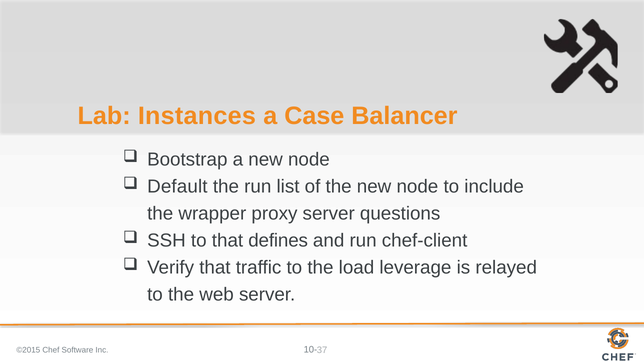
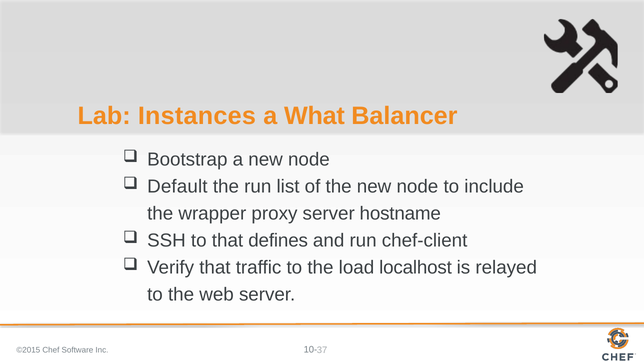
Case: Case -> What (314, 116)
questions: questions -> hostname (400, 214)
leverage: leverage -> localhost (416, 268)
